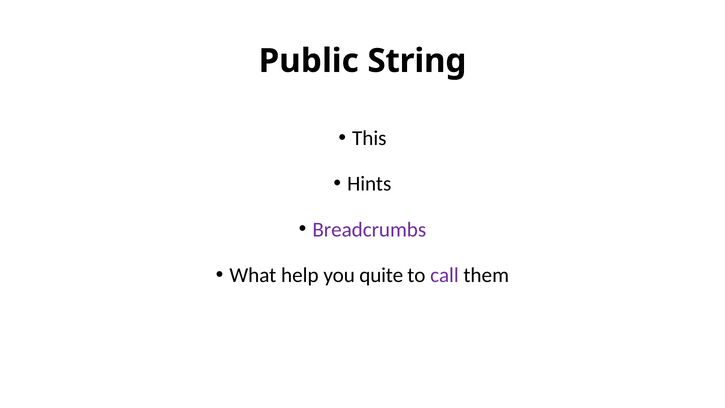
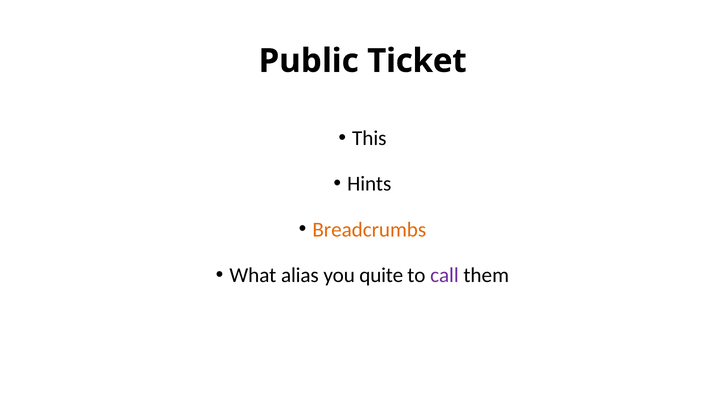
String: String -> Ticket (417, 61)
Breadcrumbs colour: purple -> orange (369, 229)
help: help -> alias (300, 275)
